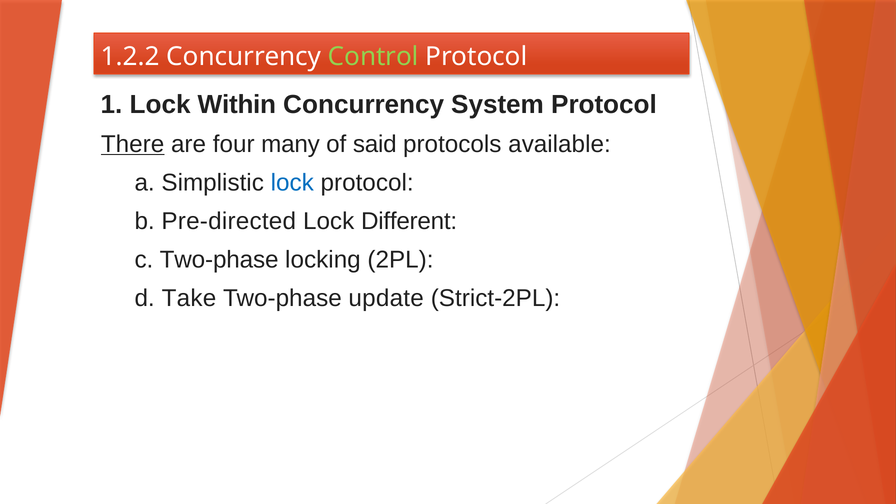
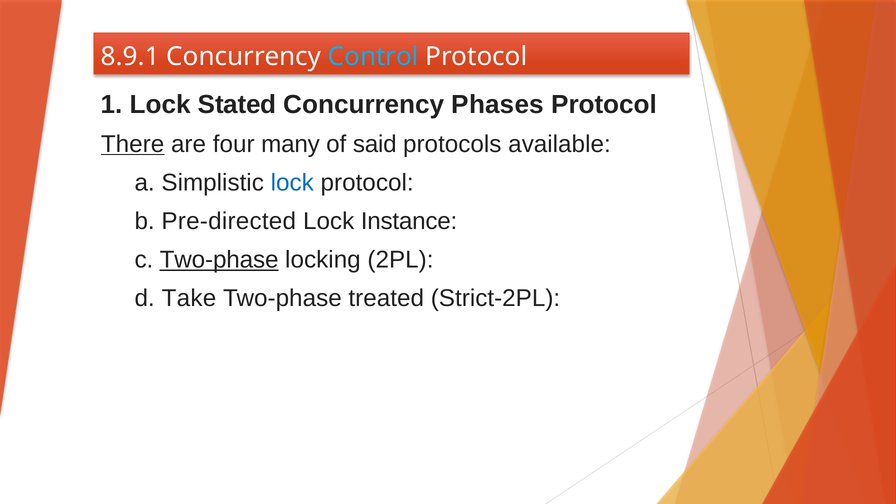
1.2.2: 1.2.2 -> 8.9.1 (130, 57)
Control colour: light green -> light blue (373, 57)
Within: Within -> Stated (237, 105)
System: System -> Phases (498, 105)
Different: Different -> Instance (409, 221)
Two-phase underline: none -> present (219, 260)
update: update -> treated (386, 298)
